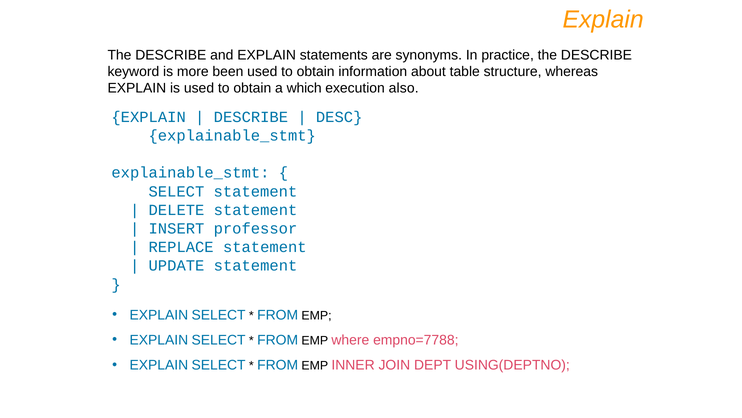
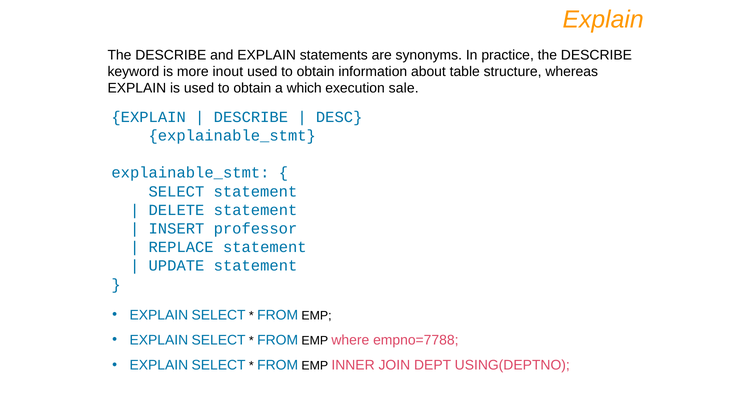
been: been -> inout (228, 72)
also: also -> sale (404, 88)
